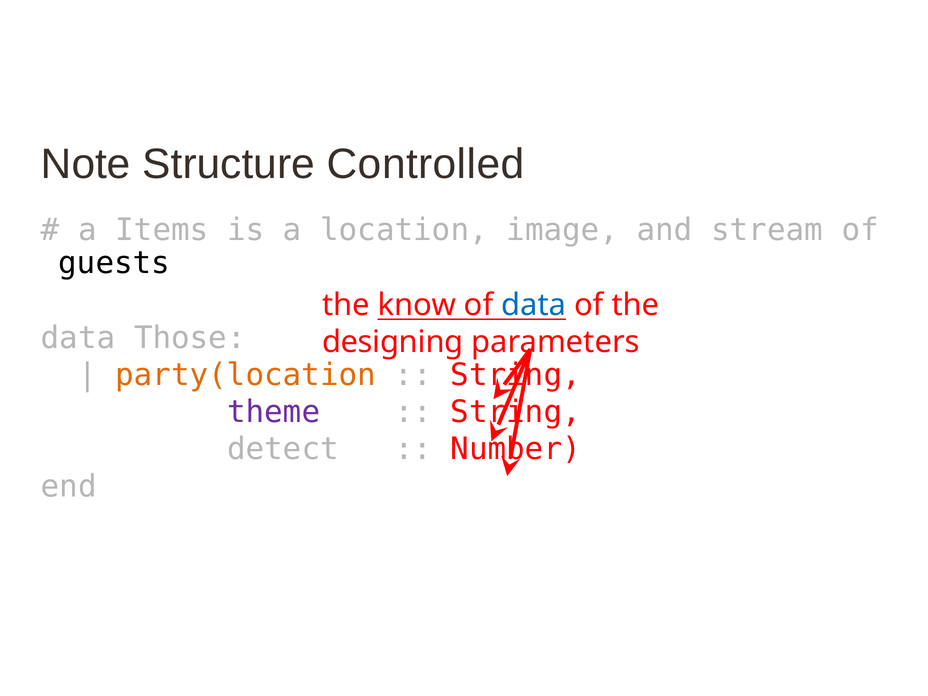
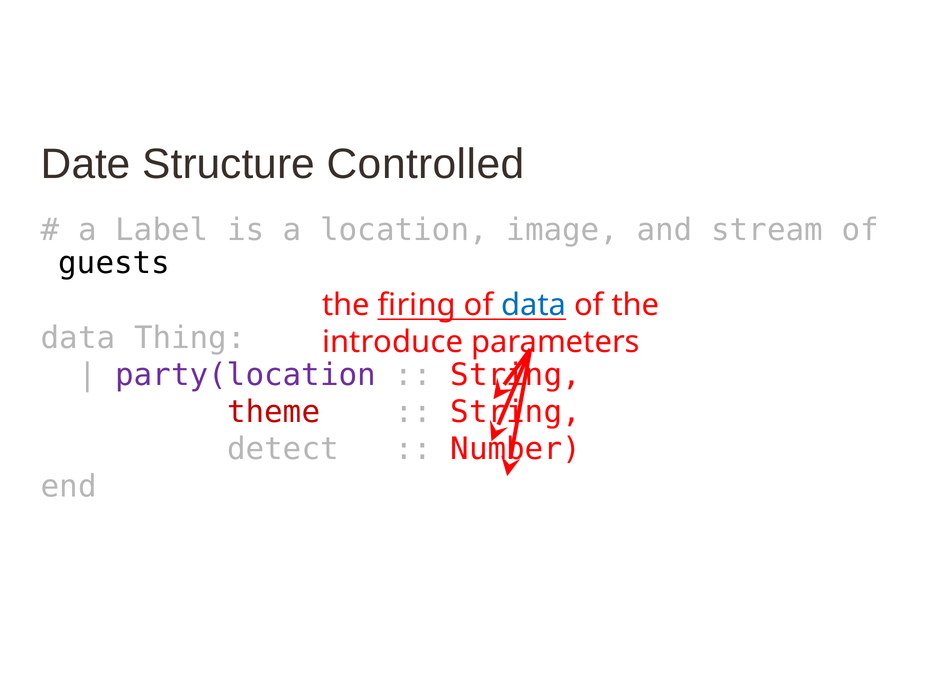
Note: Note -> Date (86, 164)
Items: Items -> Label (162, 230)
know: know -> firing (417, 305)
Those: Those -> Thing (190, 338)
designing: designing -> introduce (393, 342)
party(location colour: orange -> purple (246, 375)
theme colour: purple -> red (274, 412)
